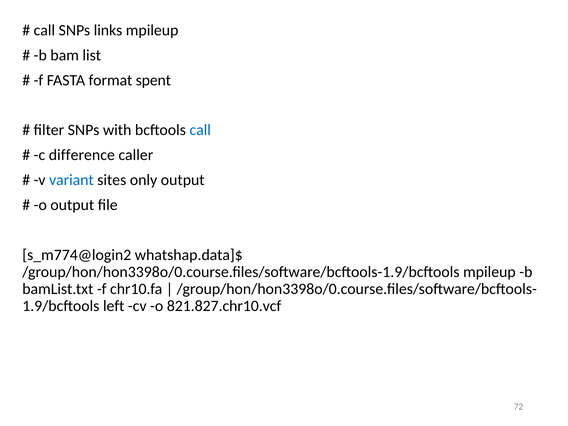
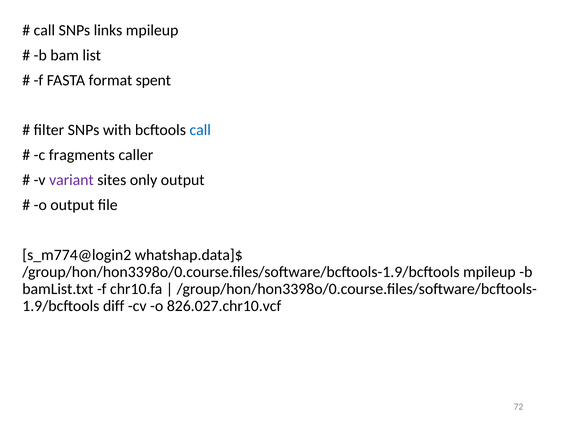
difference: difference -> fragments (82, 155)
variant colour: blue -> purple (71, 180)
left: left -> diff (114, 306)
821.827.chr10.vcf: 821.827.chr10.vcf -> 826.027.chr10.vcf (224, 306)
